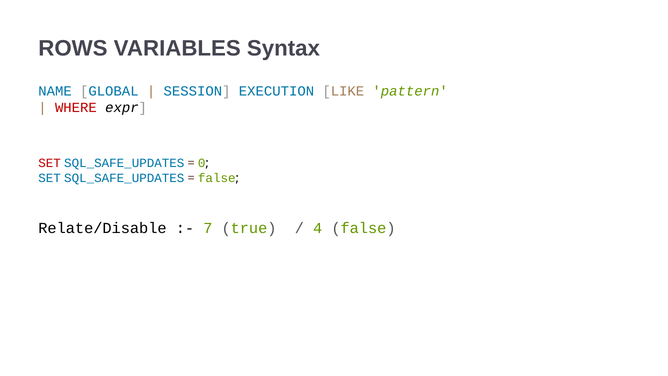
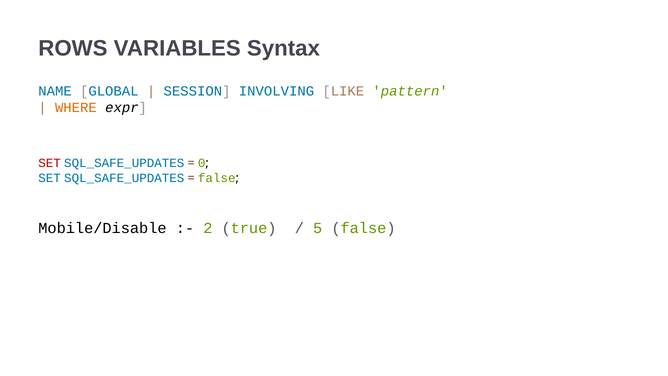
EXECUTION: EXECUTION -> INVOLVING (276, 91)
WHERE colour: red -> orange (76, 108)
Relate/Disable: Relate/Disable -> Mobile/Disable (102, 228)
7: 7 -> 2 (208, 228)
4: 4 -> 5 (318, 228)
